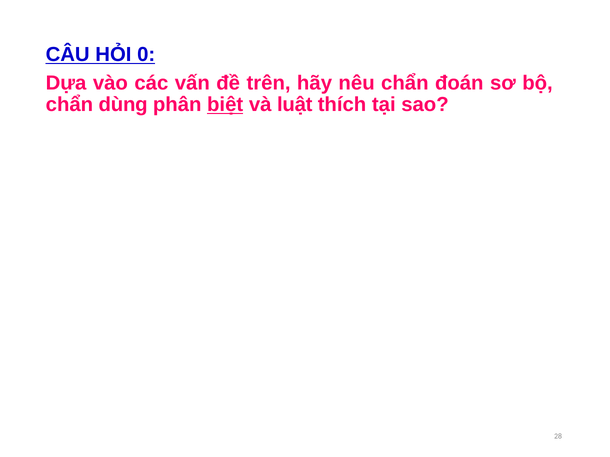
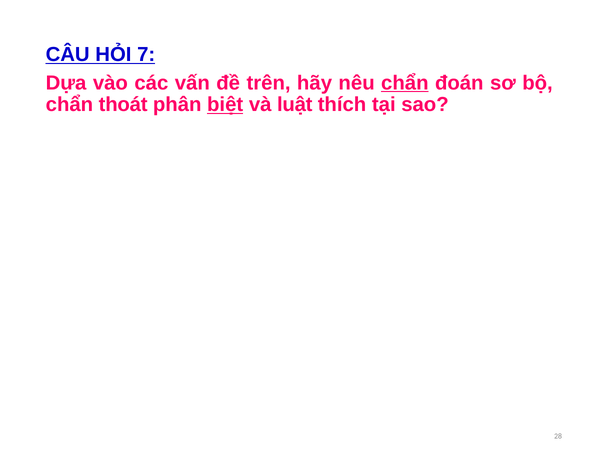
0: 0 -> 7 (146, 55)
chẩn underline: none -> present (405, 83)
dùng: dùng -> thoát (123, 105)
